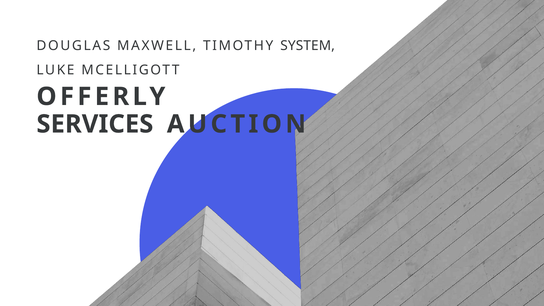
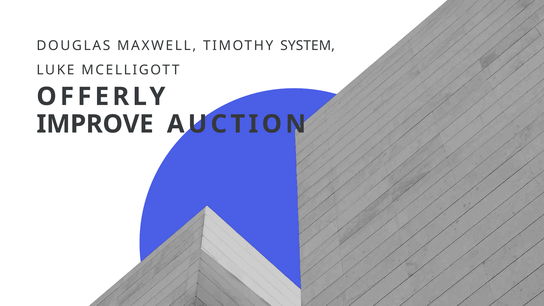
SERVICES: SERVICES -> IMPROVE (95, 124)
